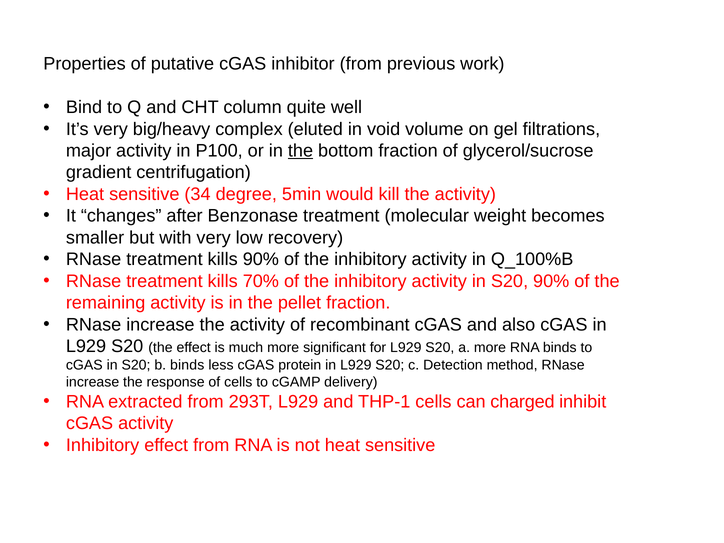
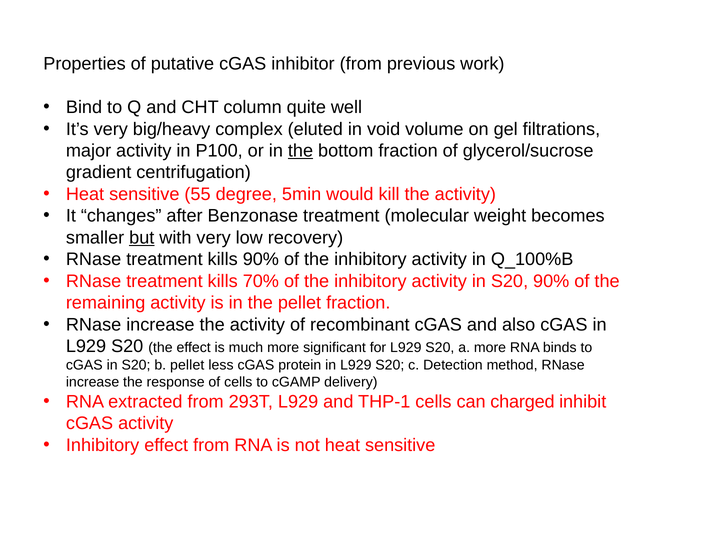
34: 34 -> 55 (198, 194)
but underline: none -> present (142, 238)
b binds: binds -> pellet (187, 365)
